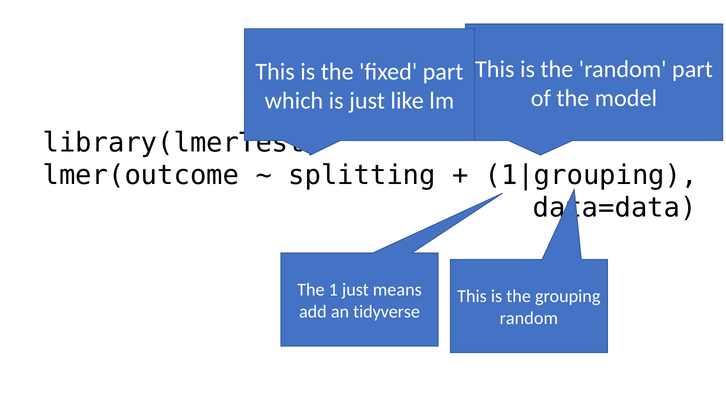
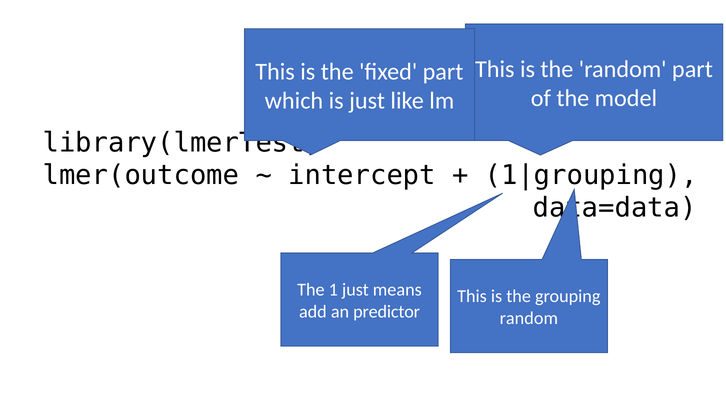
splitting: splitting -> intercept (362, 176)
tidyverse: tidyverse -> predictor (387, 312)
